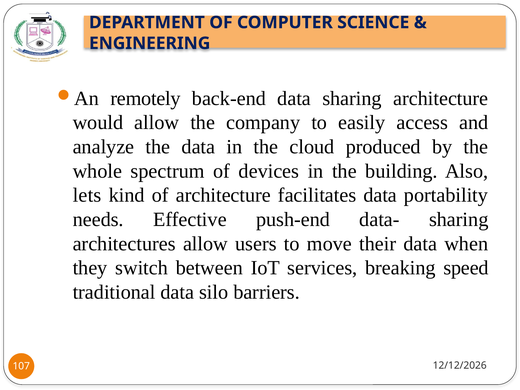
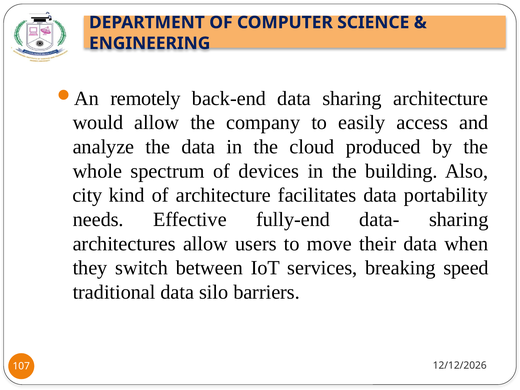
lets: lets -> city (87, 195)
push-end: push-end -> fully-end (293, 220)
